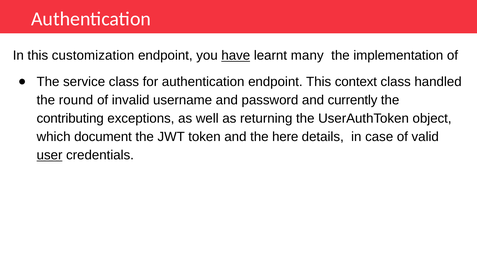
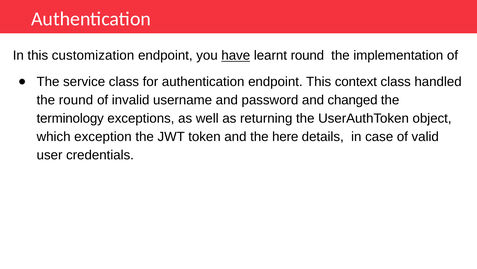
learnt many: many -> round (307, 55)
currently: currently -> changed (353, 100)
contributing: contributing -> terminology (70, 118)
document: document -> exception (103, 137)
user underline: present -> none (50, 155)
